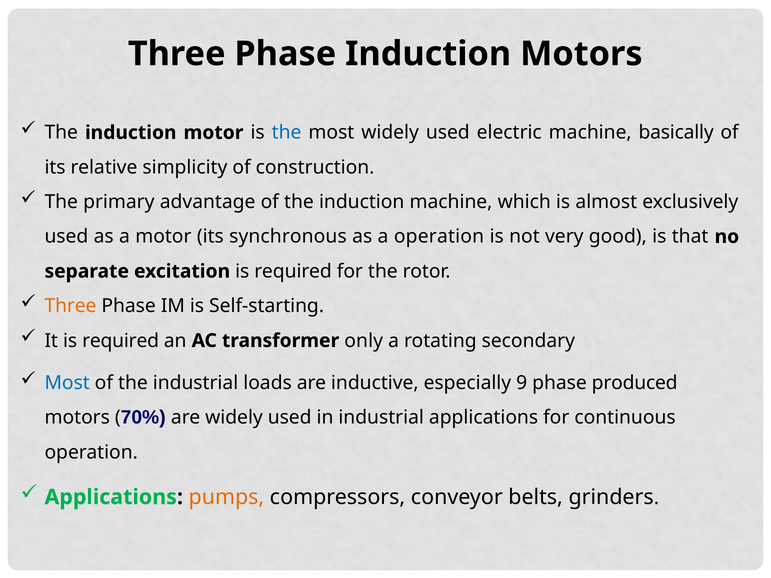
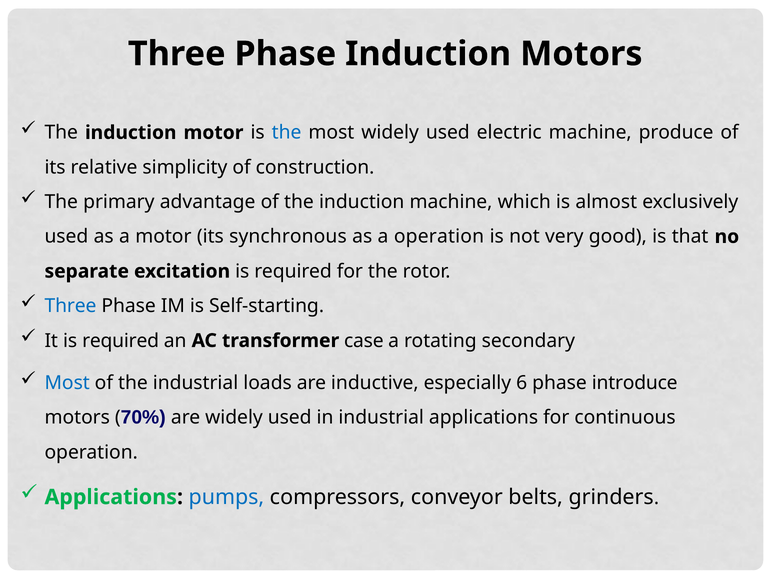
basically: basically -> produce (676, 133)
Three colour: orange -> blue (70, 306)
only: only -> case (364, 341)
9: 9 -> 6 (522, 383)
produced: produced -> introduce (635, 383)
pumps colour: orange -> blue (226, 497)
